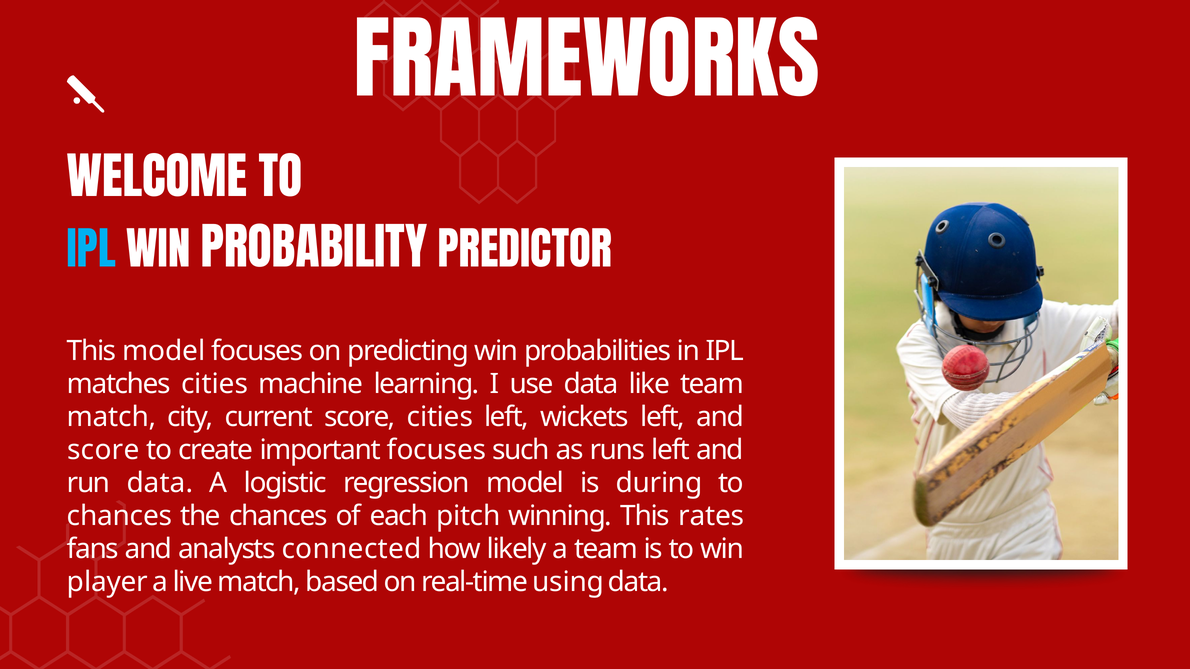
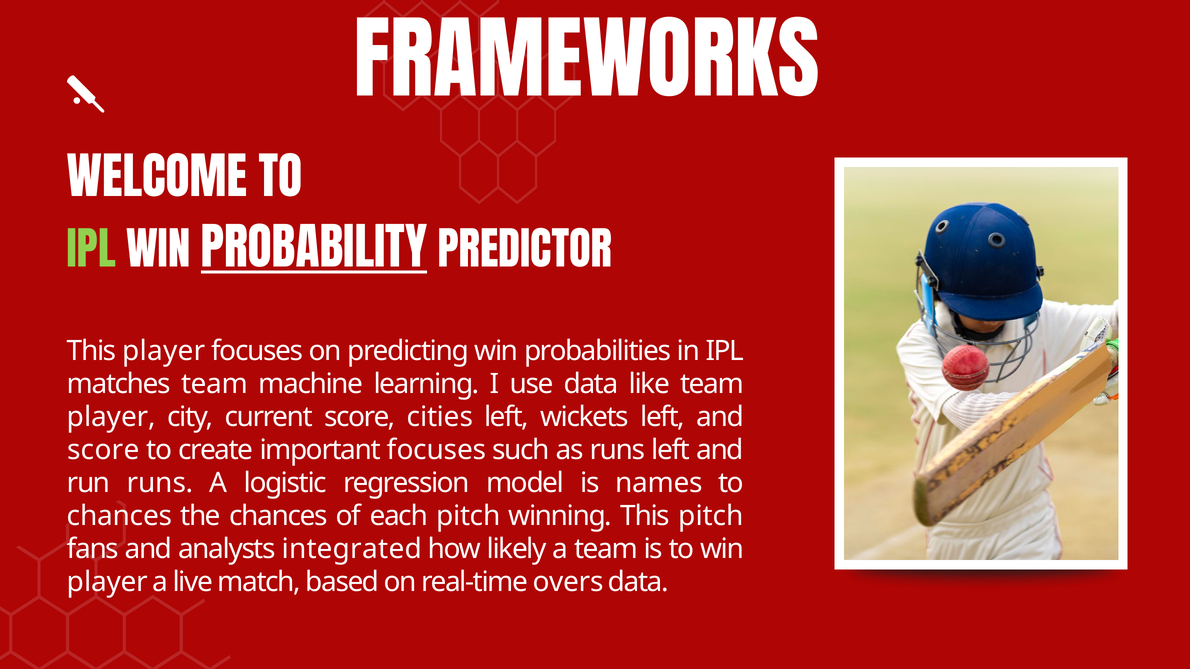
IPL colour: light blue -> light green (91, 252)
PROBABILITY underline: none -> present (314, 251)
This model: model -> player (164, 351)
matches cities: cities -> team (215, 384)
match: match -> player (111, 417)
run data: data -> runs (160, 483)
during: during -> names (659, 483)
This rates: rates -> pitch (711, 516)
connected: connected -> integrated (352, 549)
using: using -> overs (568, 582)
